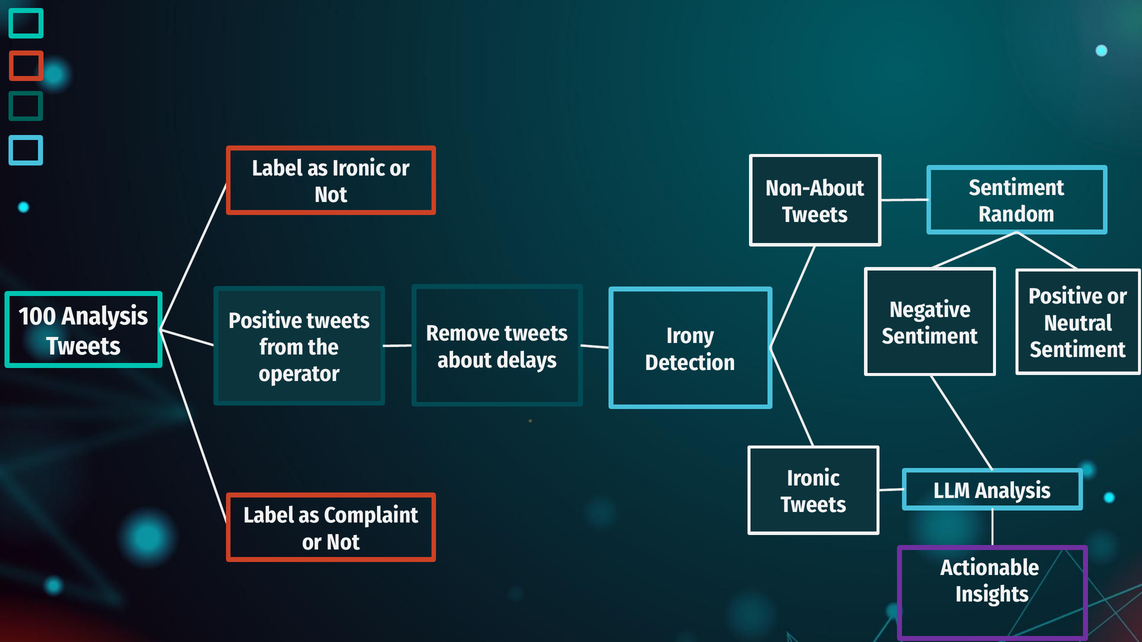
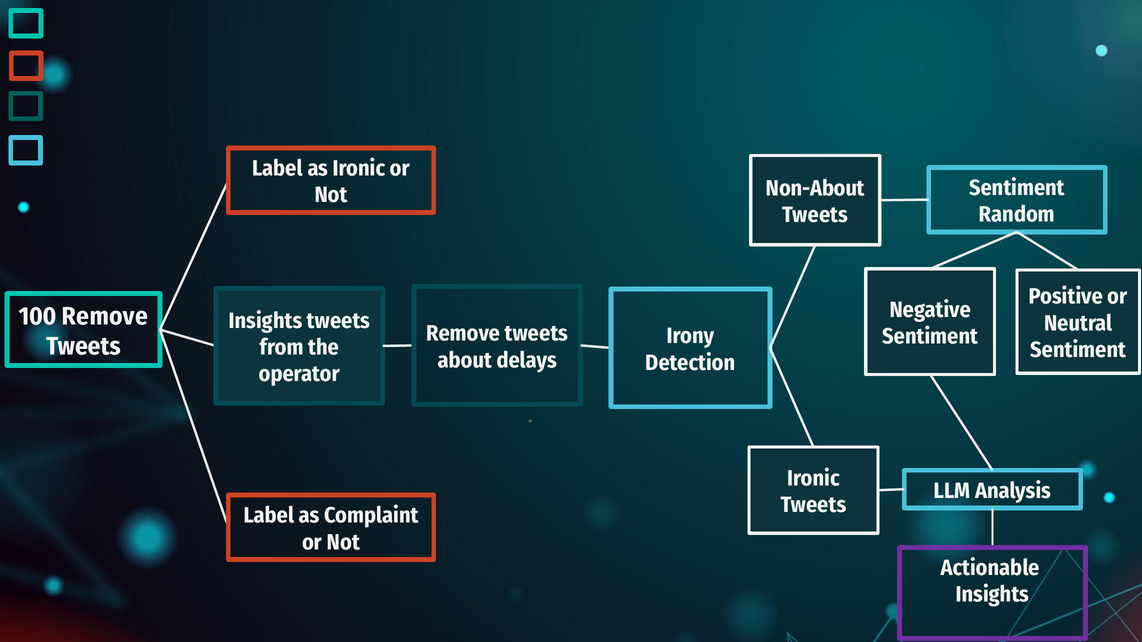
100 Analysis: Analysis -> Remove (105, 316)
Positive: Positive -> Insights (265, 321)
